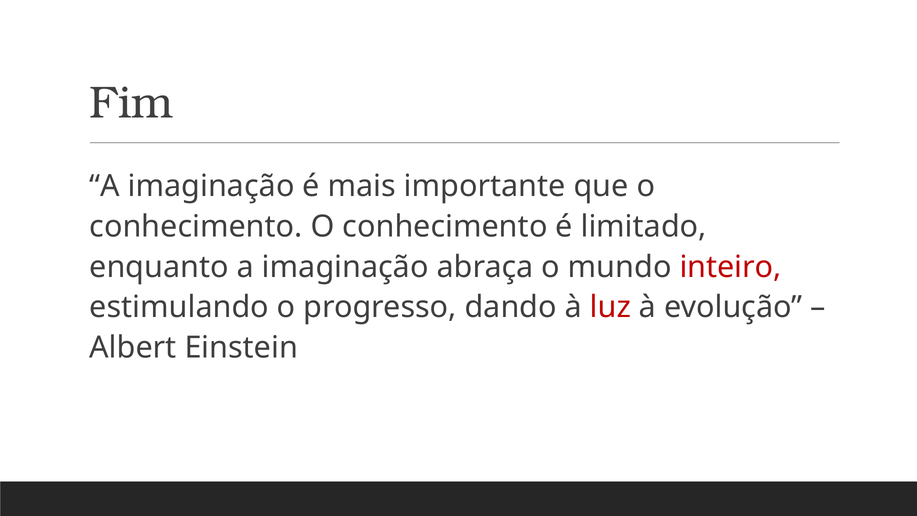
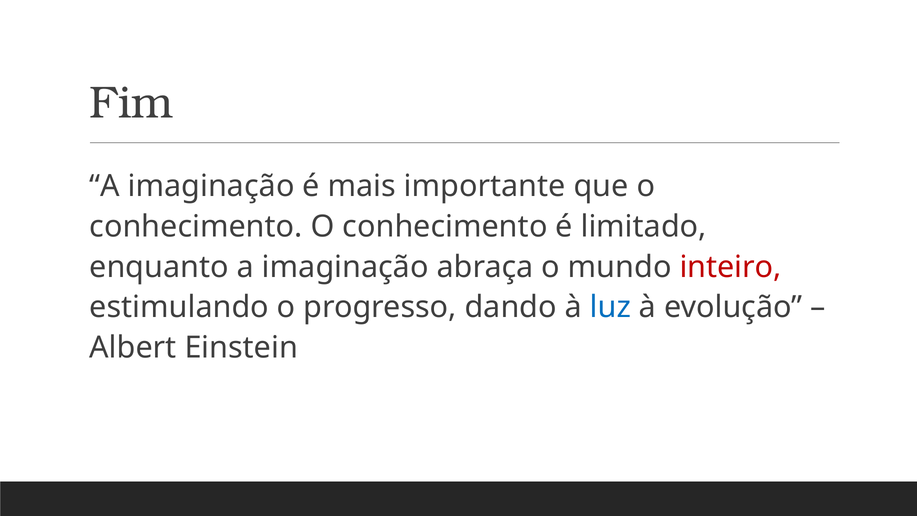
luz colour: red -> blue (610, 307)
